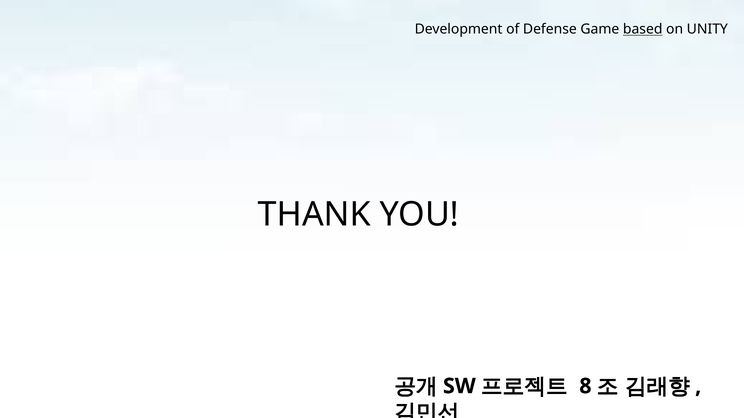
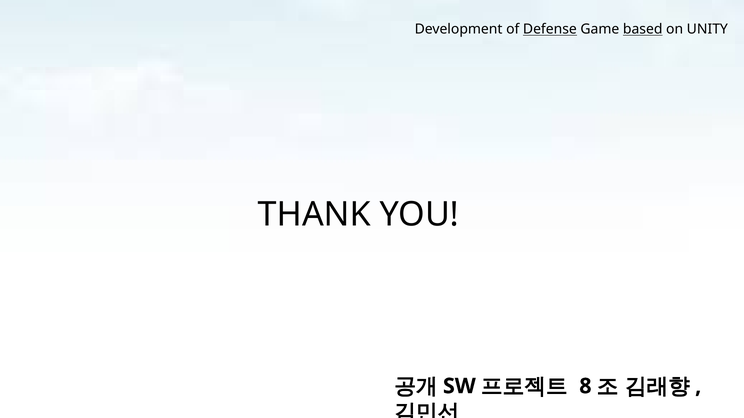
Defense underline: none -> present (550, 29)
